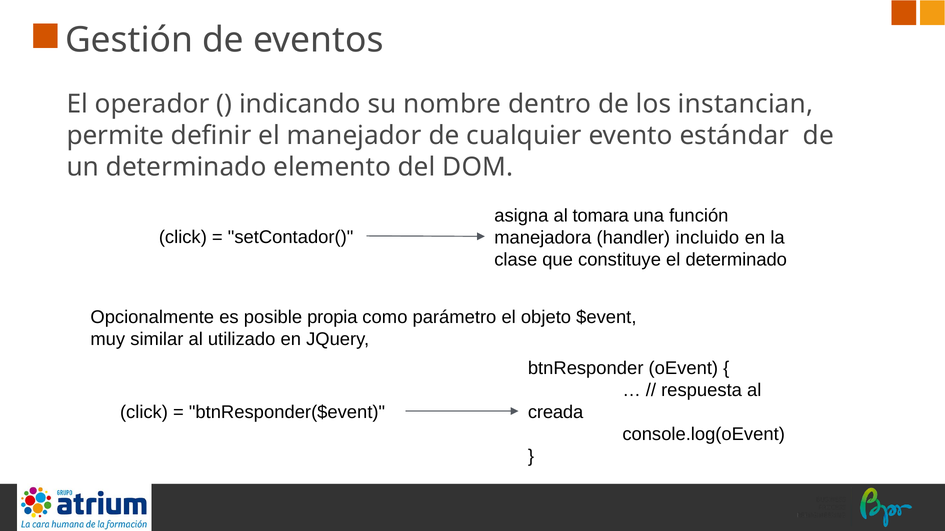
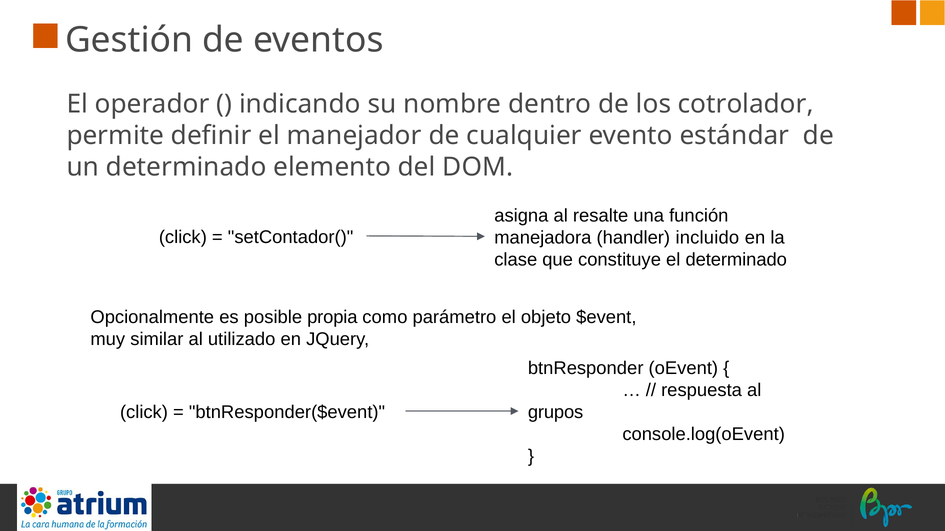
instancian: instancian -> cotrolador (746, 104)
tomara: tomara -> resalte (601, 216)
creada: creada -> grupos (556, 413)
